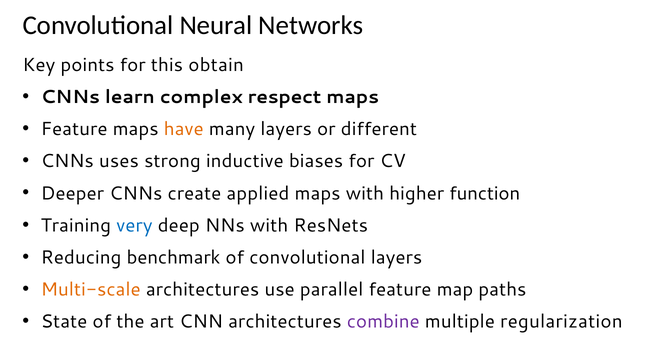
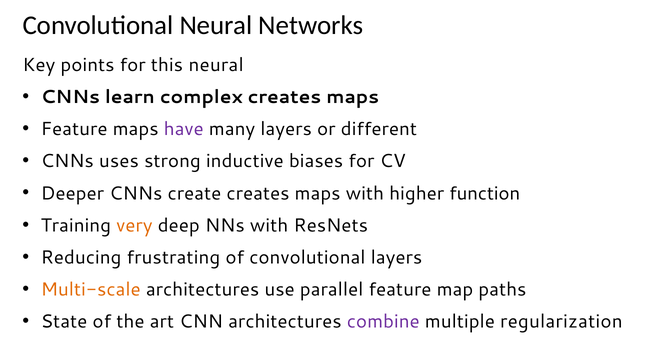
this obtain: obtain -> neural (216, 65)
complex respect: respect -> creates (284, 97)
have colour: orange -> purple (184, 129)
create applied: applied -> creates (258, 193)
very colour: blue -> orange (134, 225)
benchmark: benchmark -> frustrating (173, 257)
